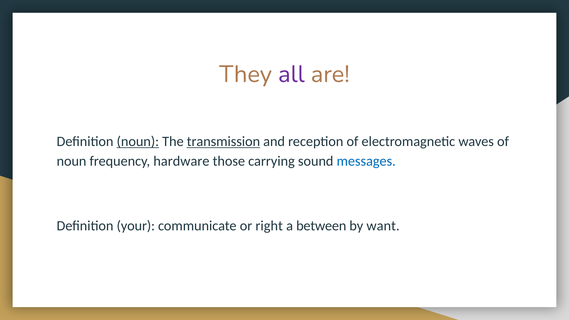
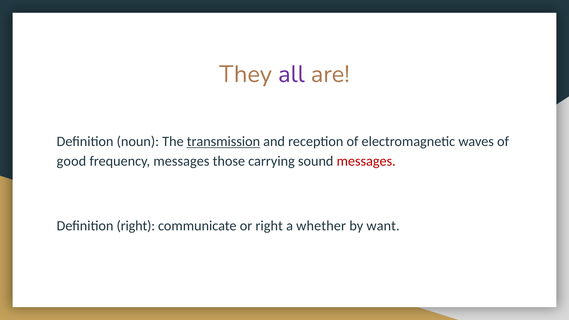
noun underline: present -> none (138, 142)
noun: noun -> good (71, 161)
frequency hardware: hardware -> messages (181, 161)
messages colour: blue -> red (366, 161)
Definition your: your -> right (136, 226)
between: between -> whether (321, 226)
